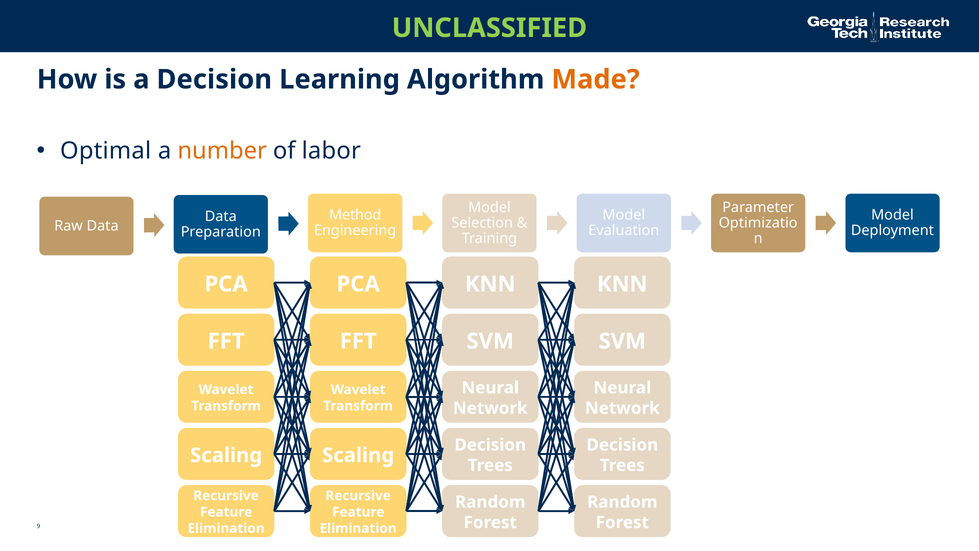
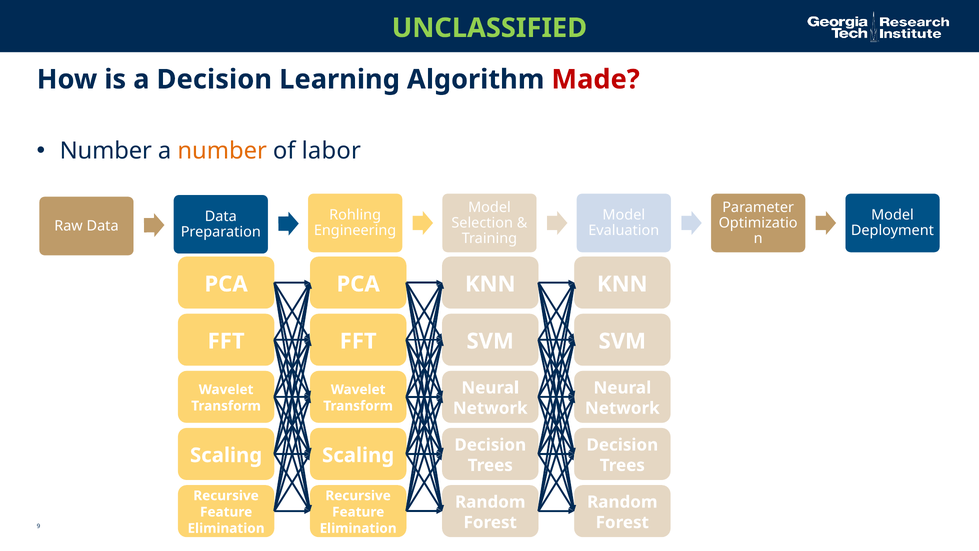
Made colour: orange -> red (596, 79)
Optimal: Optimal -> Number (106, 151)
Method: Method -> Rohling (355, 215)
